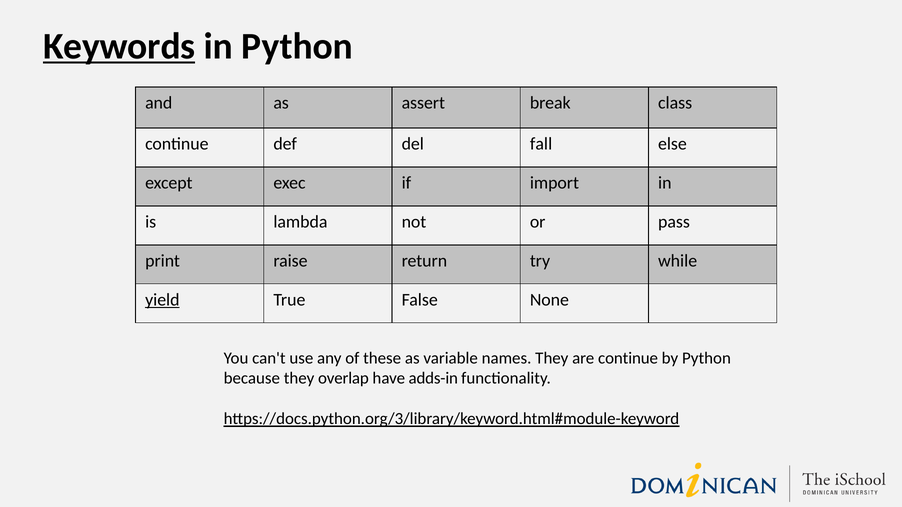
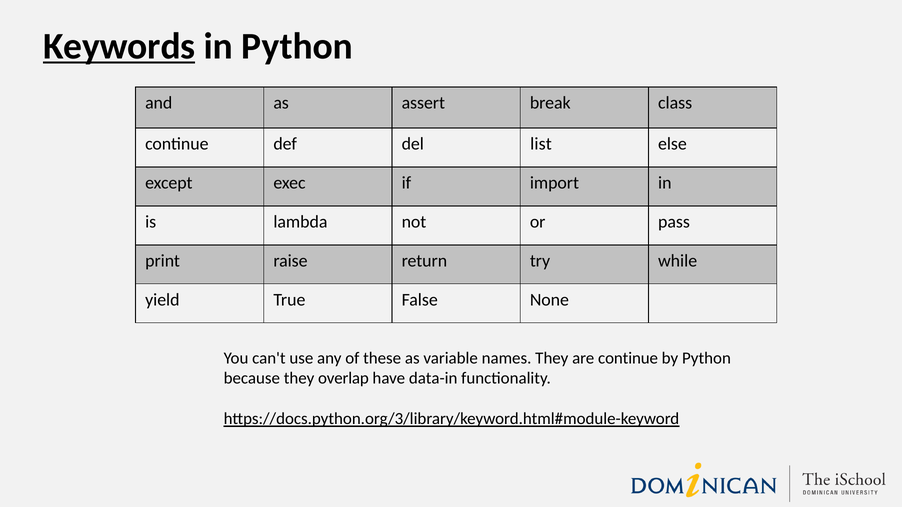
fall: fall -> list (541, 144)
yield underline: present -> none (162, 300)
adds-in: adds-in -> data-in (433, 379)
